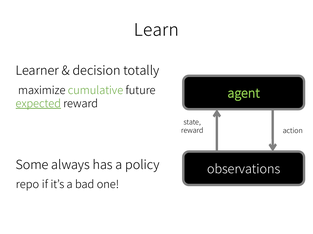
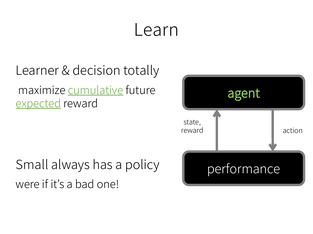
cumulative underline: none -> present (96, 91)
Some: Some -> Small (32, 165)
observations: observations -> performance (244, 170)
repo: repo -> were (28, 185)
